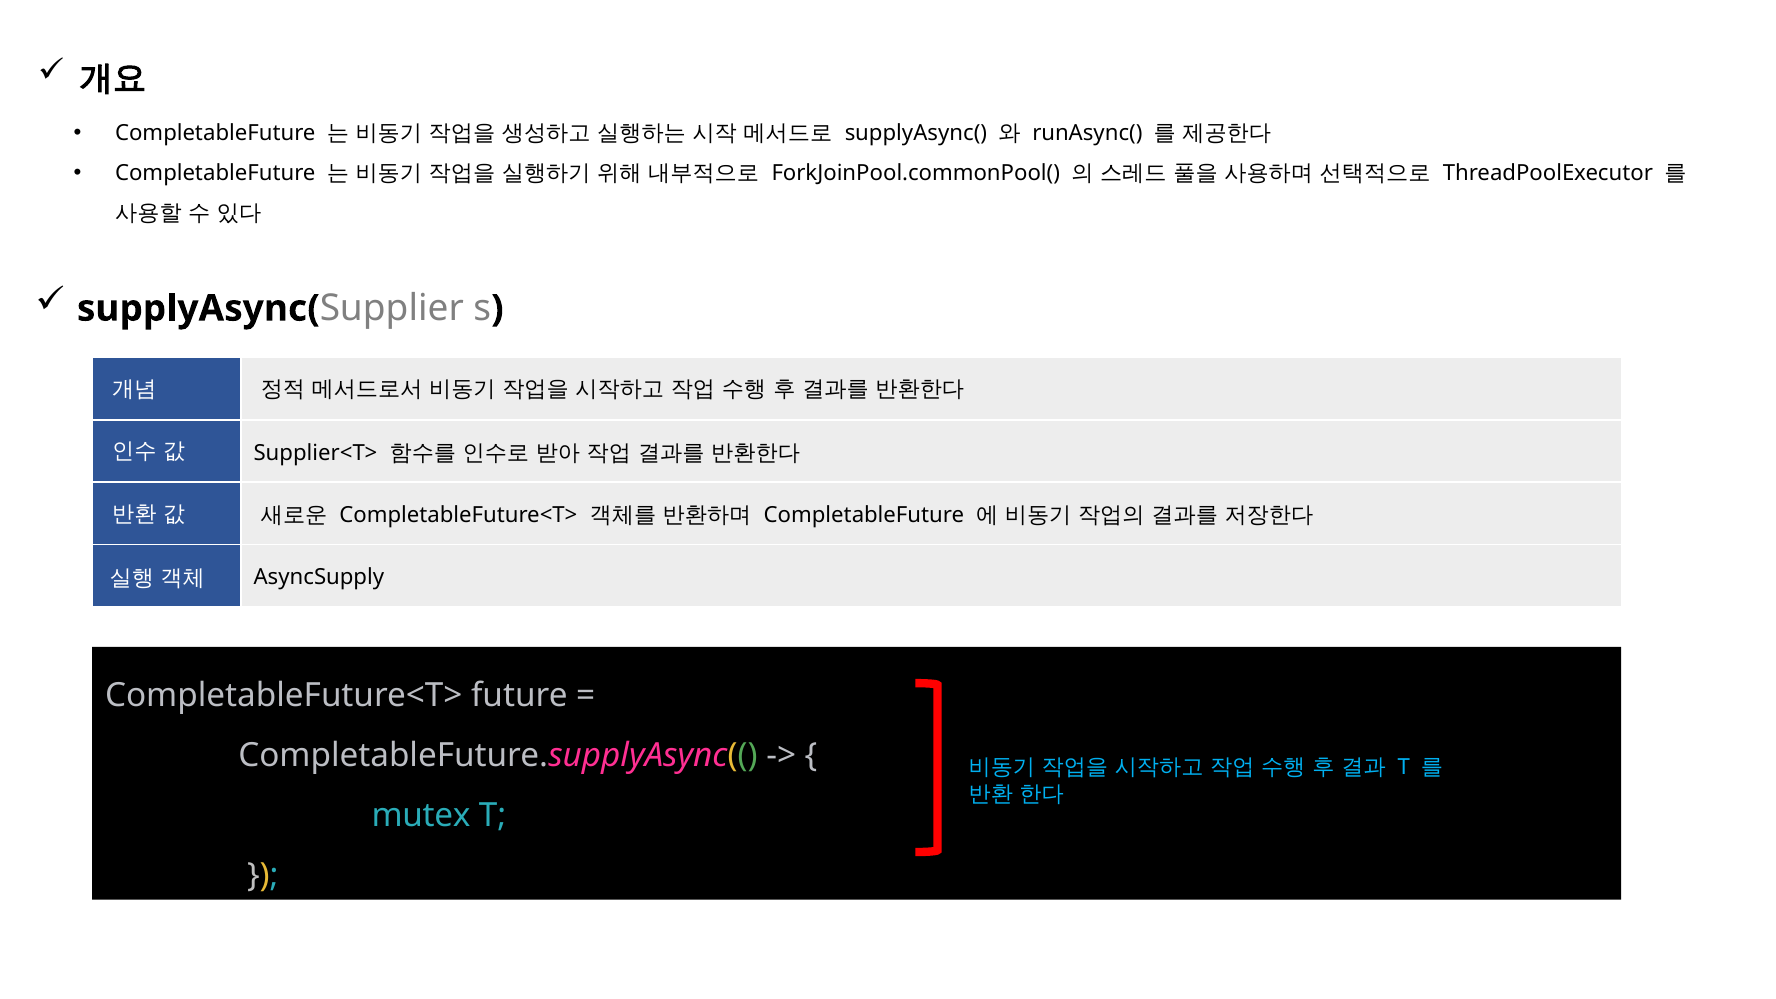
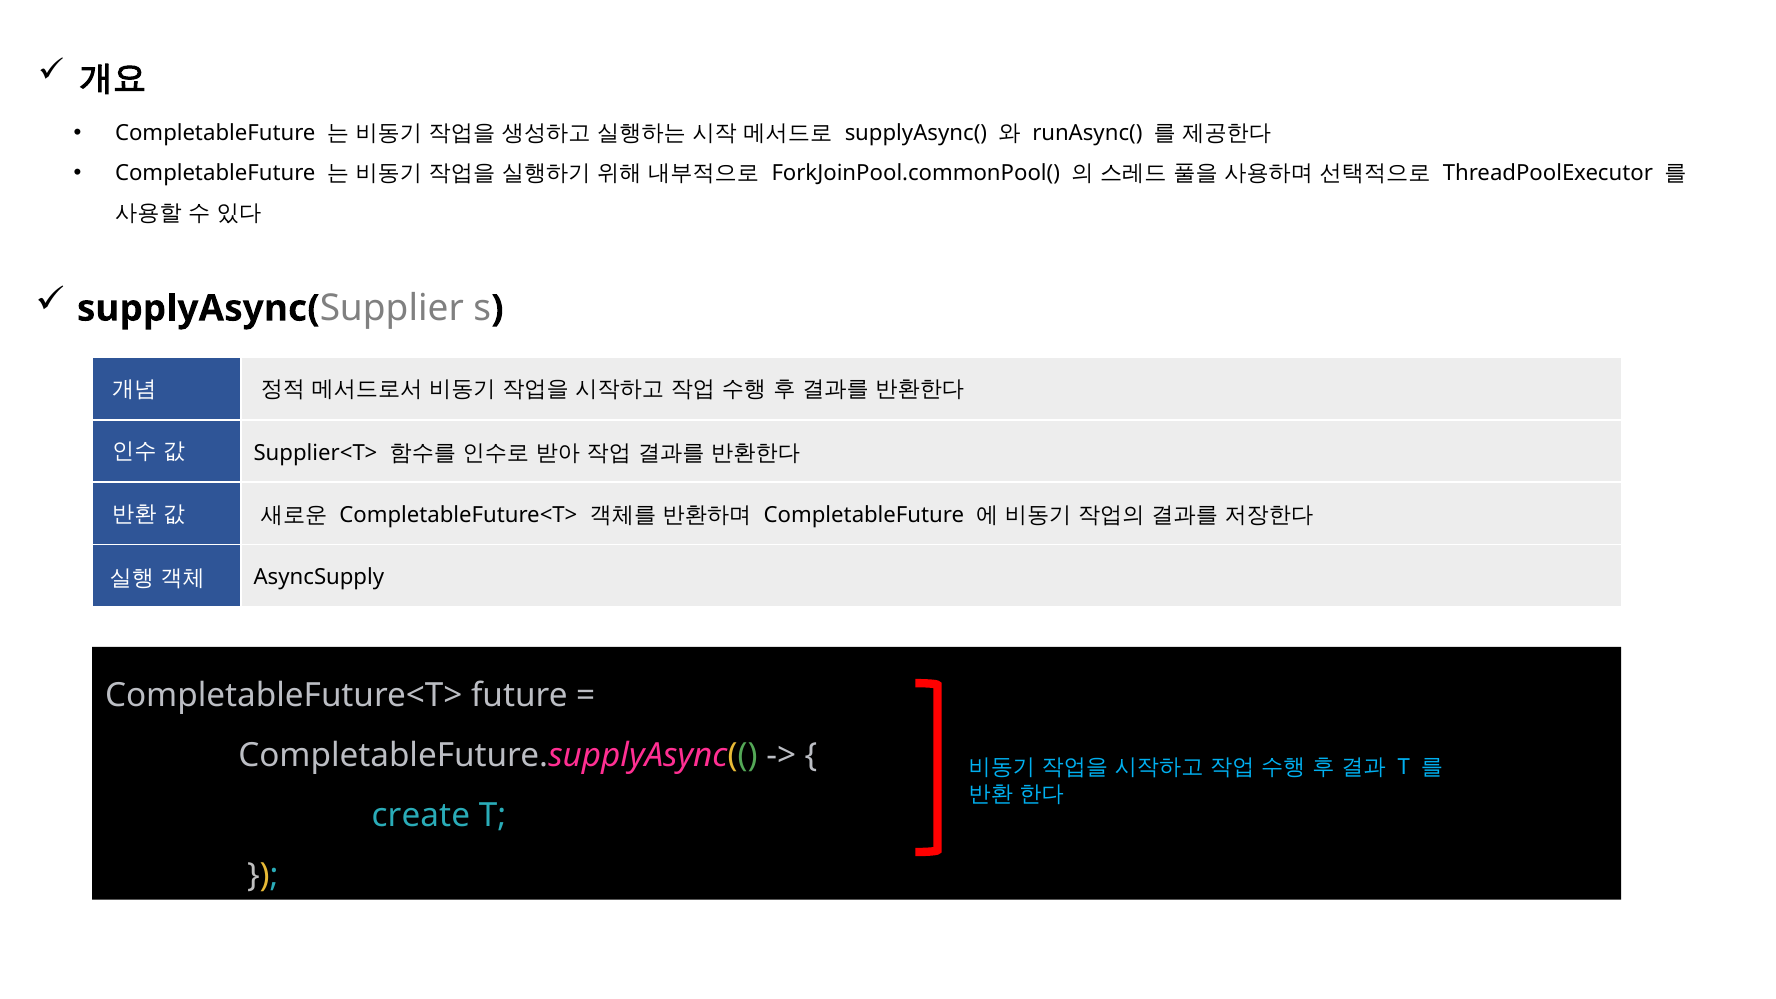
mutex: mutex -> create (421, 815)
